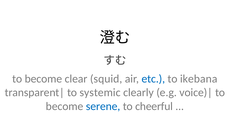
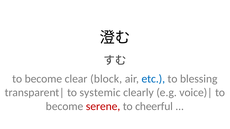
squid: squid -> block (106, 79)
ikebana: ikebana -> blessing (199, 79)
serene colour: blue -> red (103, 107)
